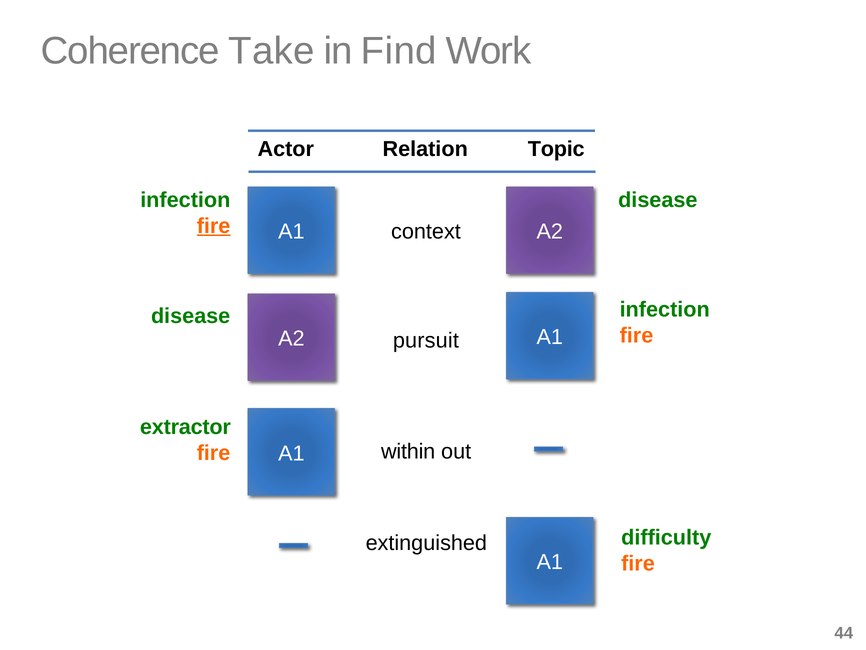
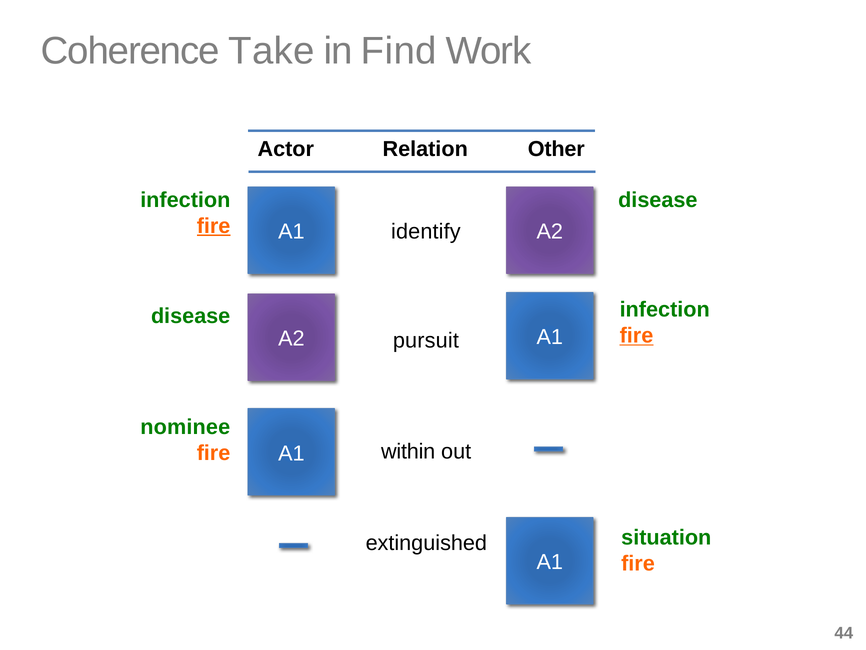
Topic: Topic -> Other (556, 149)
context: context -> identify (426, 231)
fire underline: none -> present (636, 336)
extractor: extractor -> nominee (185, 427)
difficulty: difficulty -> situation (666, 537)
